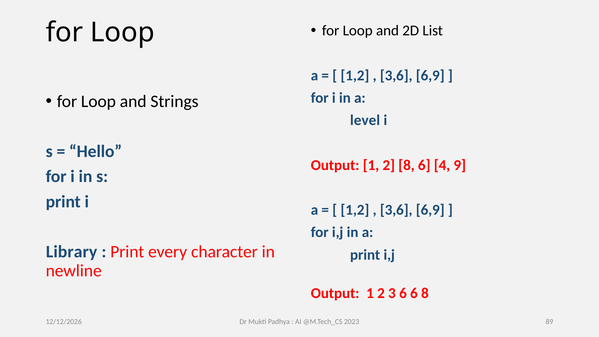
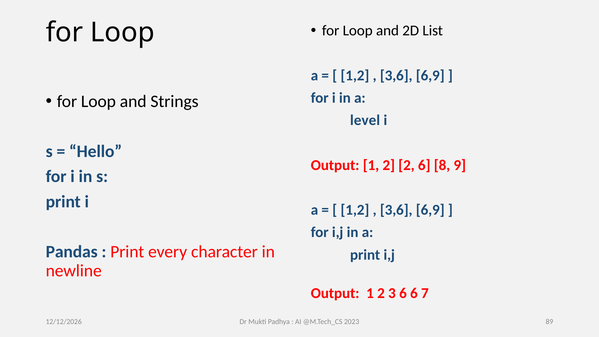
2 8: 8 -> 2 (406, 165)
4: 4 -> 8 (442, 165)
Library: Library -> Pandas (72, 252)
6 8: 8 -> 7 (425, 293)
